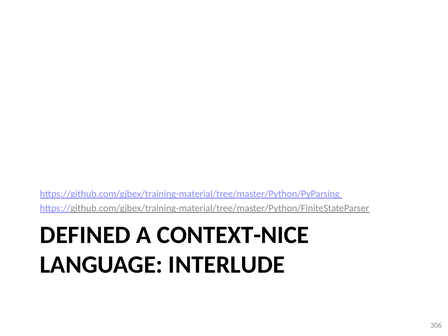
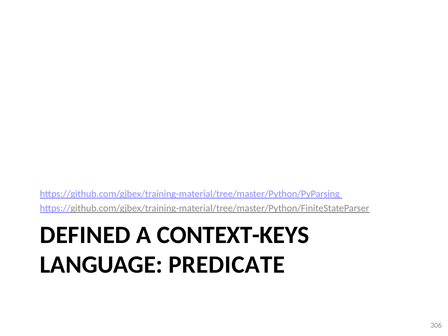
CONTEXT-NICE: CONTEXT-NICE -> CONTEXT-KEYS (233, 235)
INTERLUDE: INTERLUDE -> PREDICATE (227, 265)
